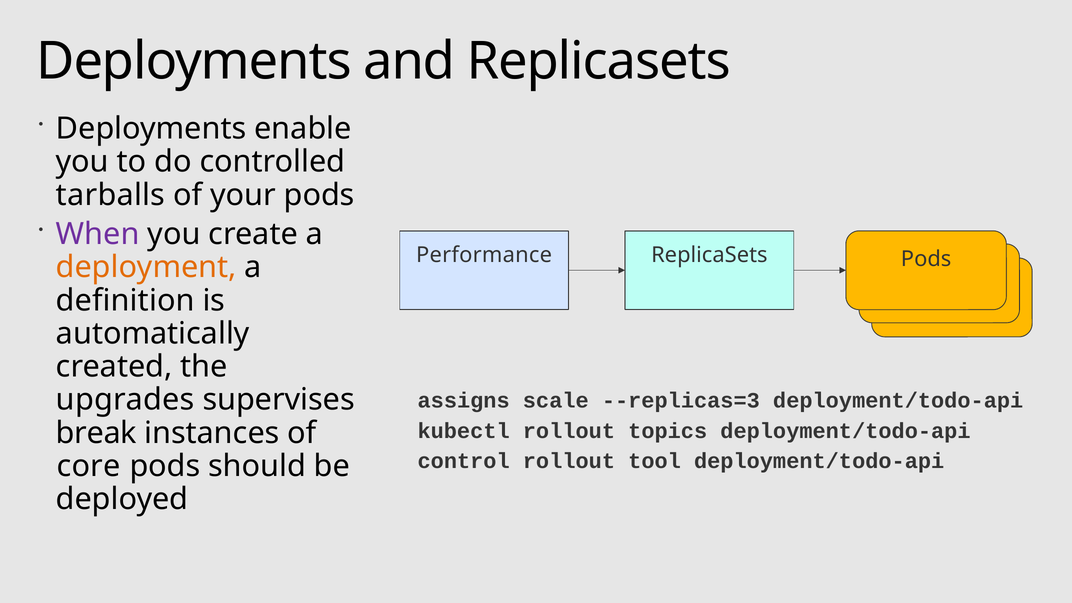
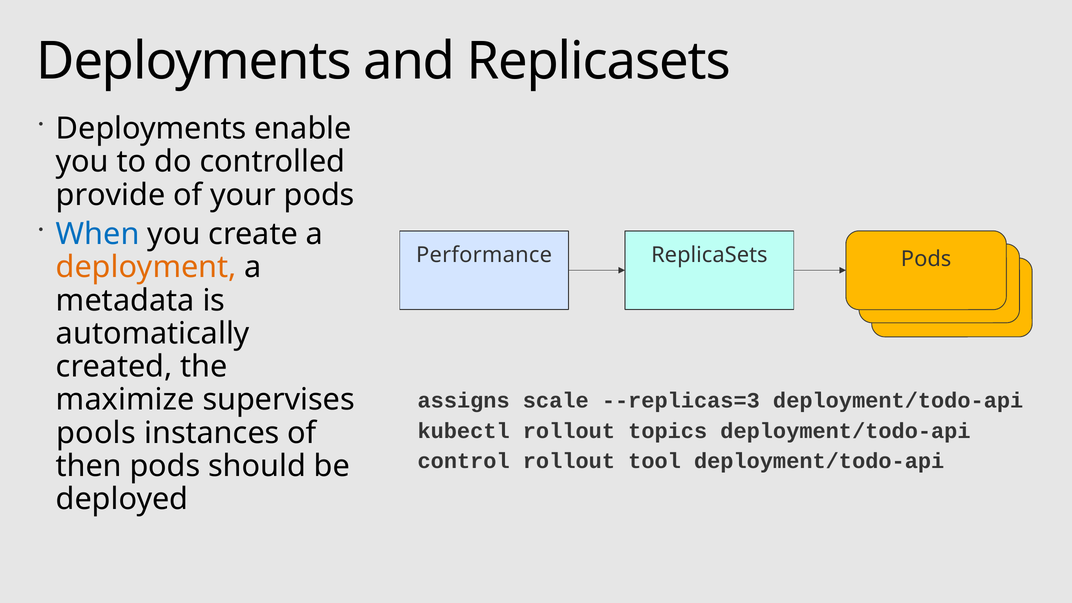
tarballs: tarballs -> provide (111, 195)
When colour: purple -> blue (98, 234)
definition: definition -> metadata (125, 300)
upgrades: upgrades -> maximize (125, 400)
break: break -> pools (96, 433)
core: core -> then (89, 466)
